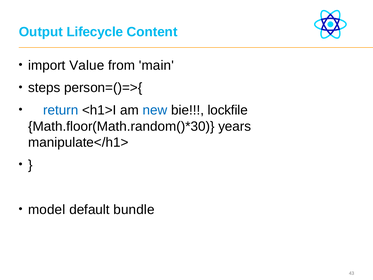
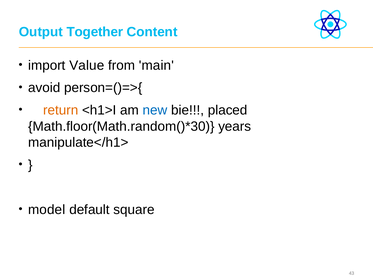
Lifecycle: Lifecycle -> Together (95, 32)
steps: steps -> avoid (44, 88)
return colour: blue -> orange (61, 110)
lockfile: lockfile -> placed (228, 110)
bundle: bundle -> square (134, 209)
